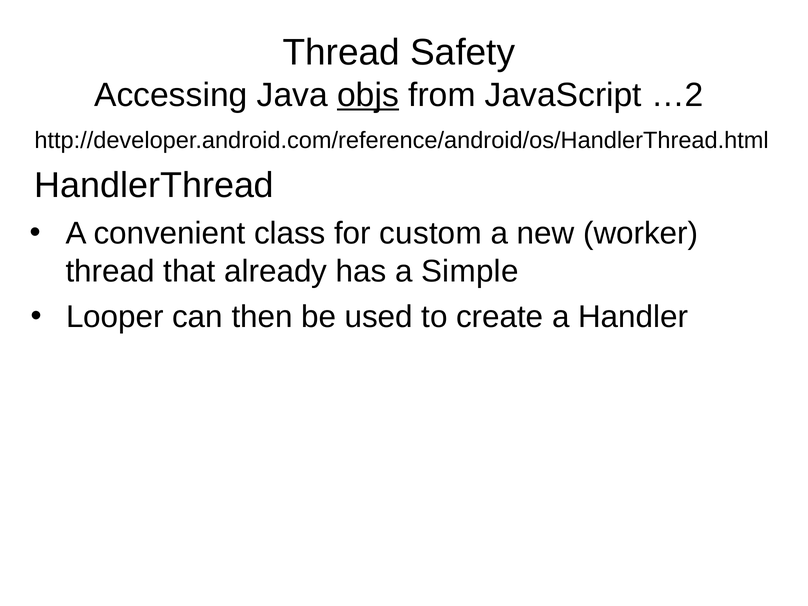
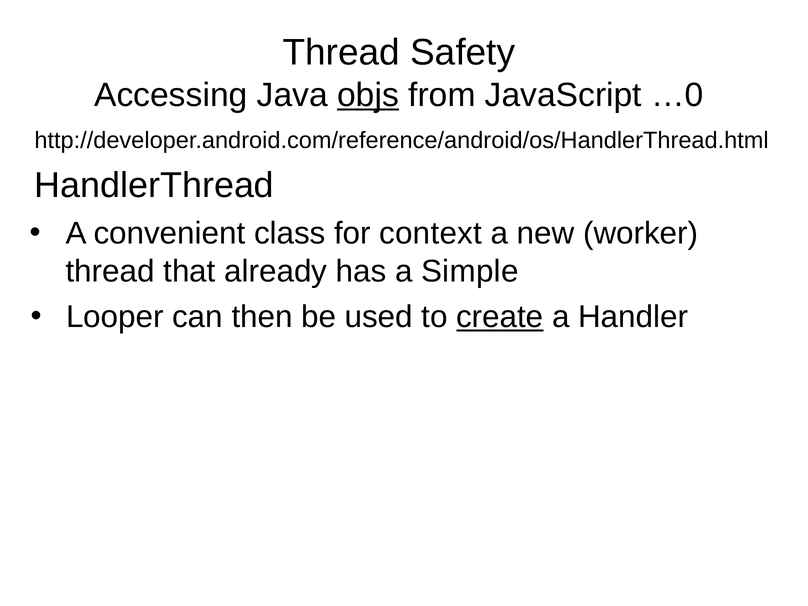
…2: …2 -> …0 (677, 95)
custom: custom -> context (431, 233)
create underline: none -> present (500, 317)
